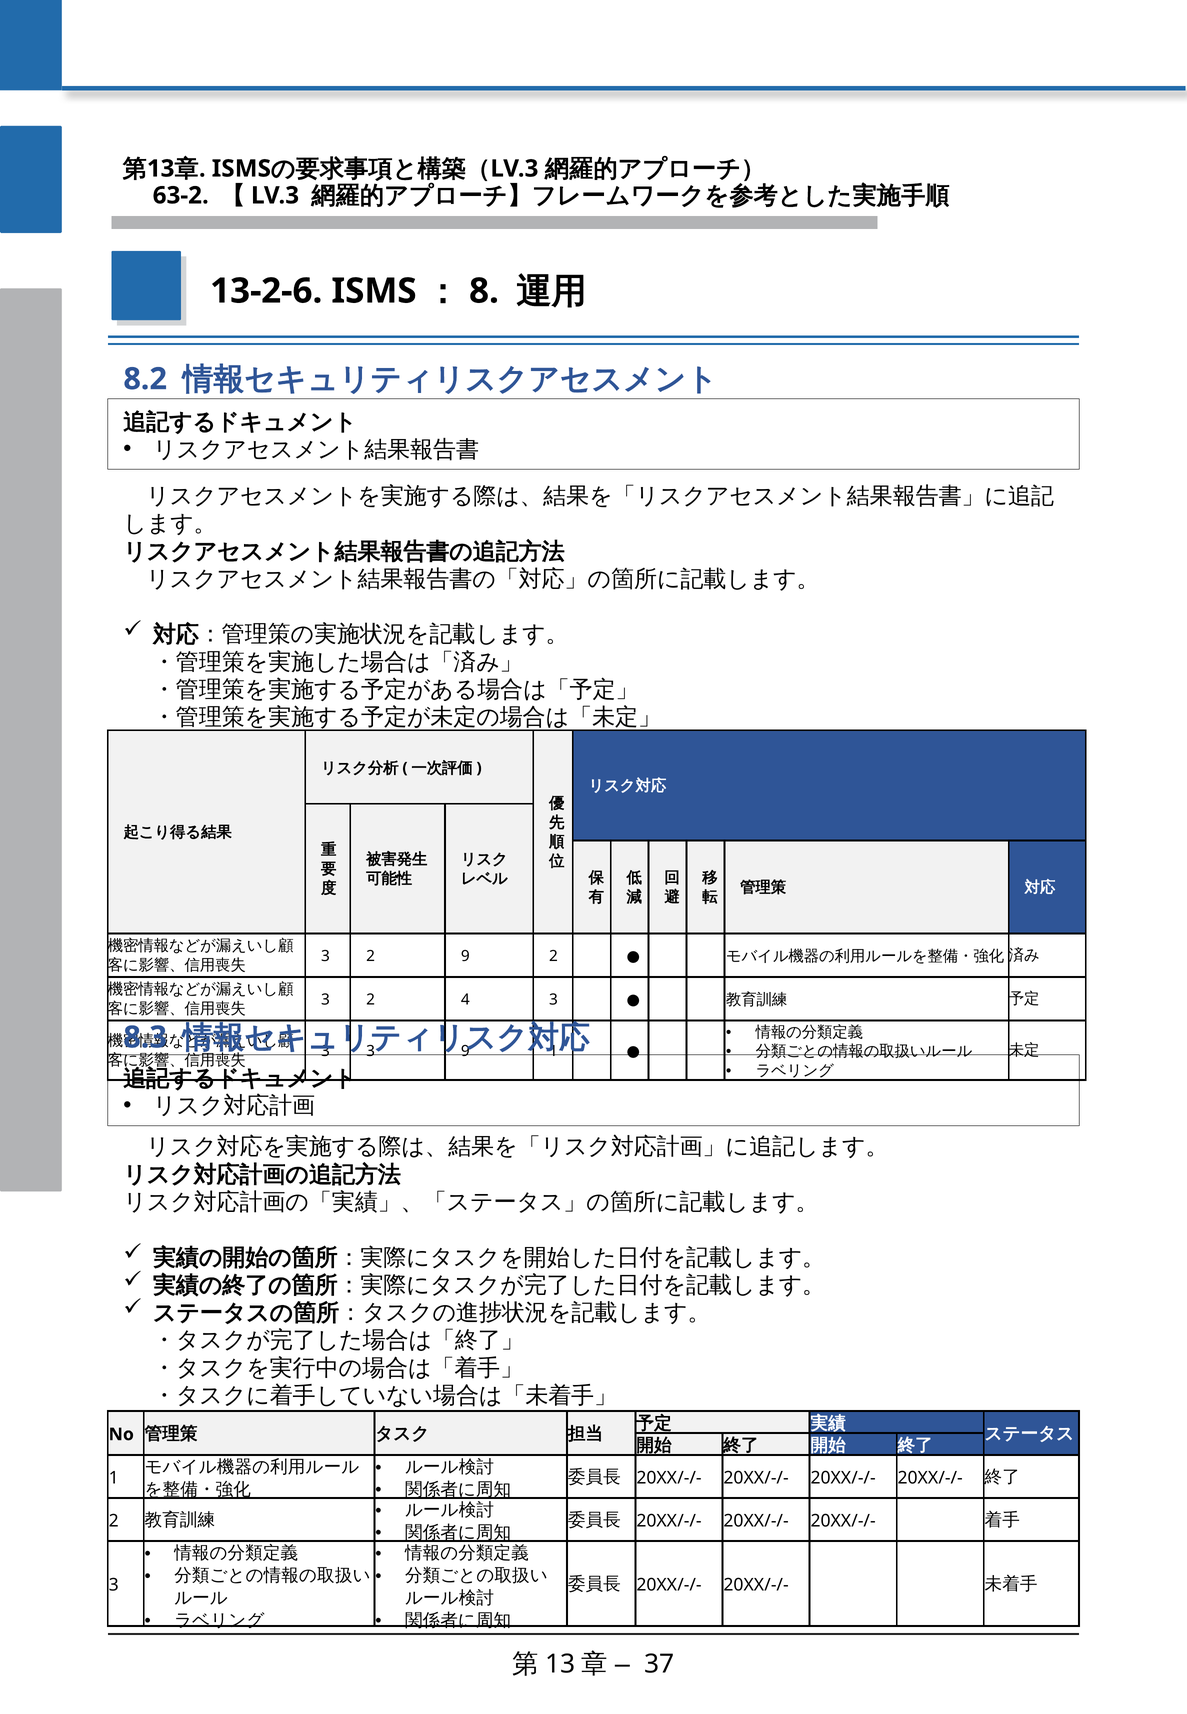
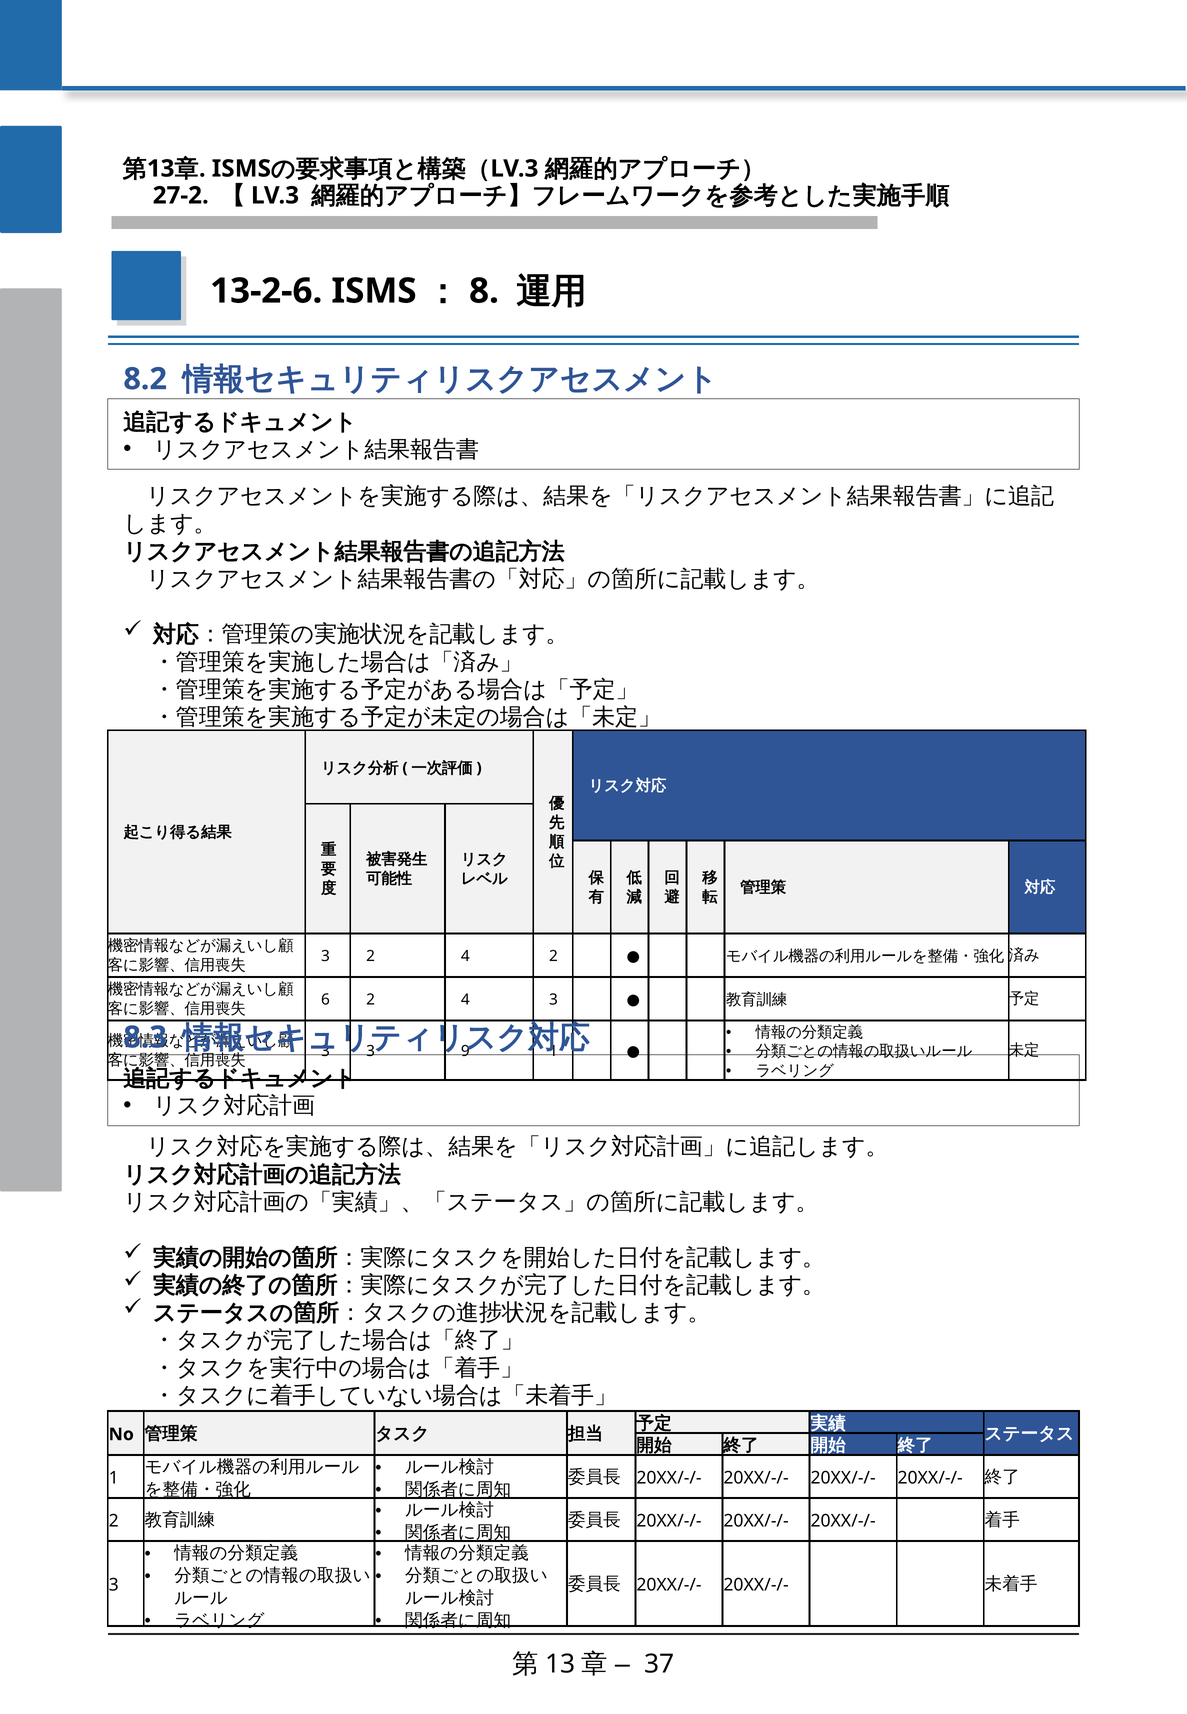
63-2: 63-2 -> 27-2 (181, 196)
3 2 9: 9 -> 4 (465, 956)
3: 3 -> 6 (325, 1000)
